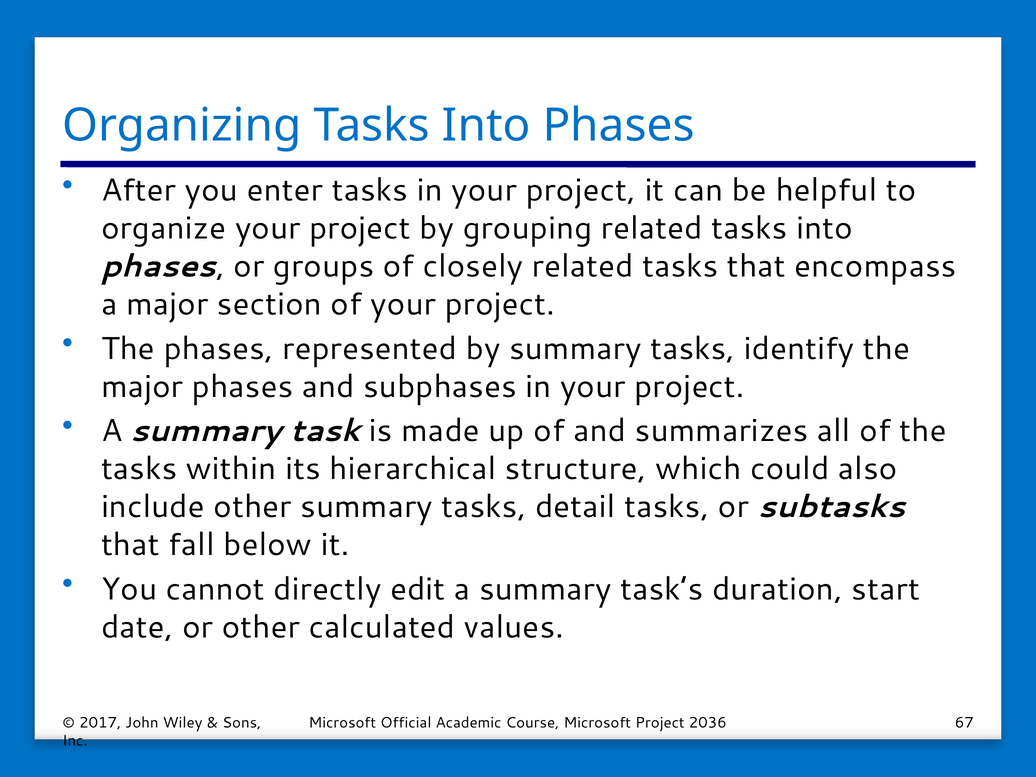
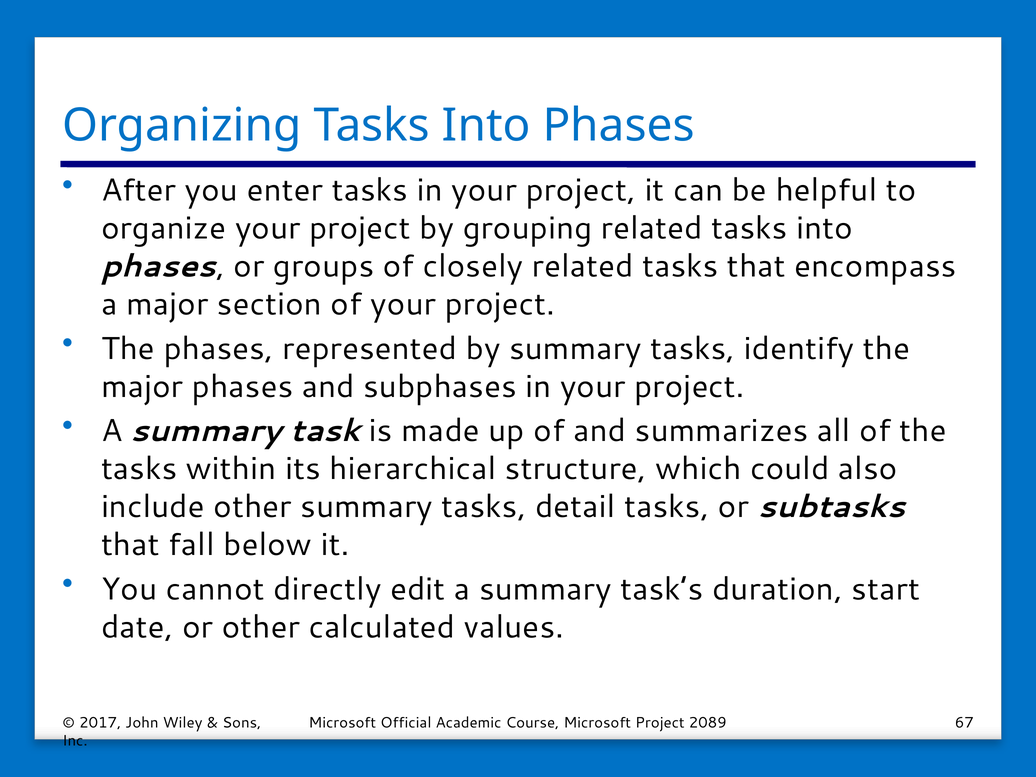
2036: 2036 -> 2089 (708, 723)
